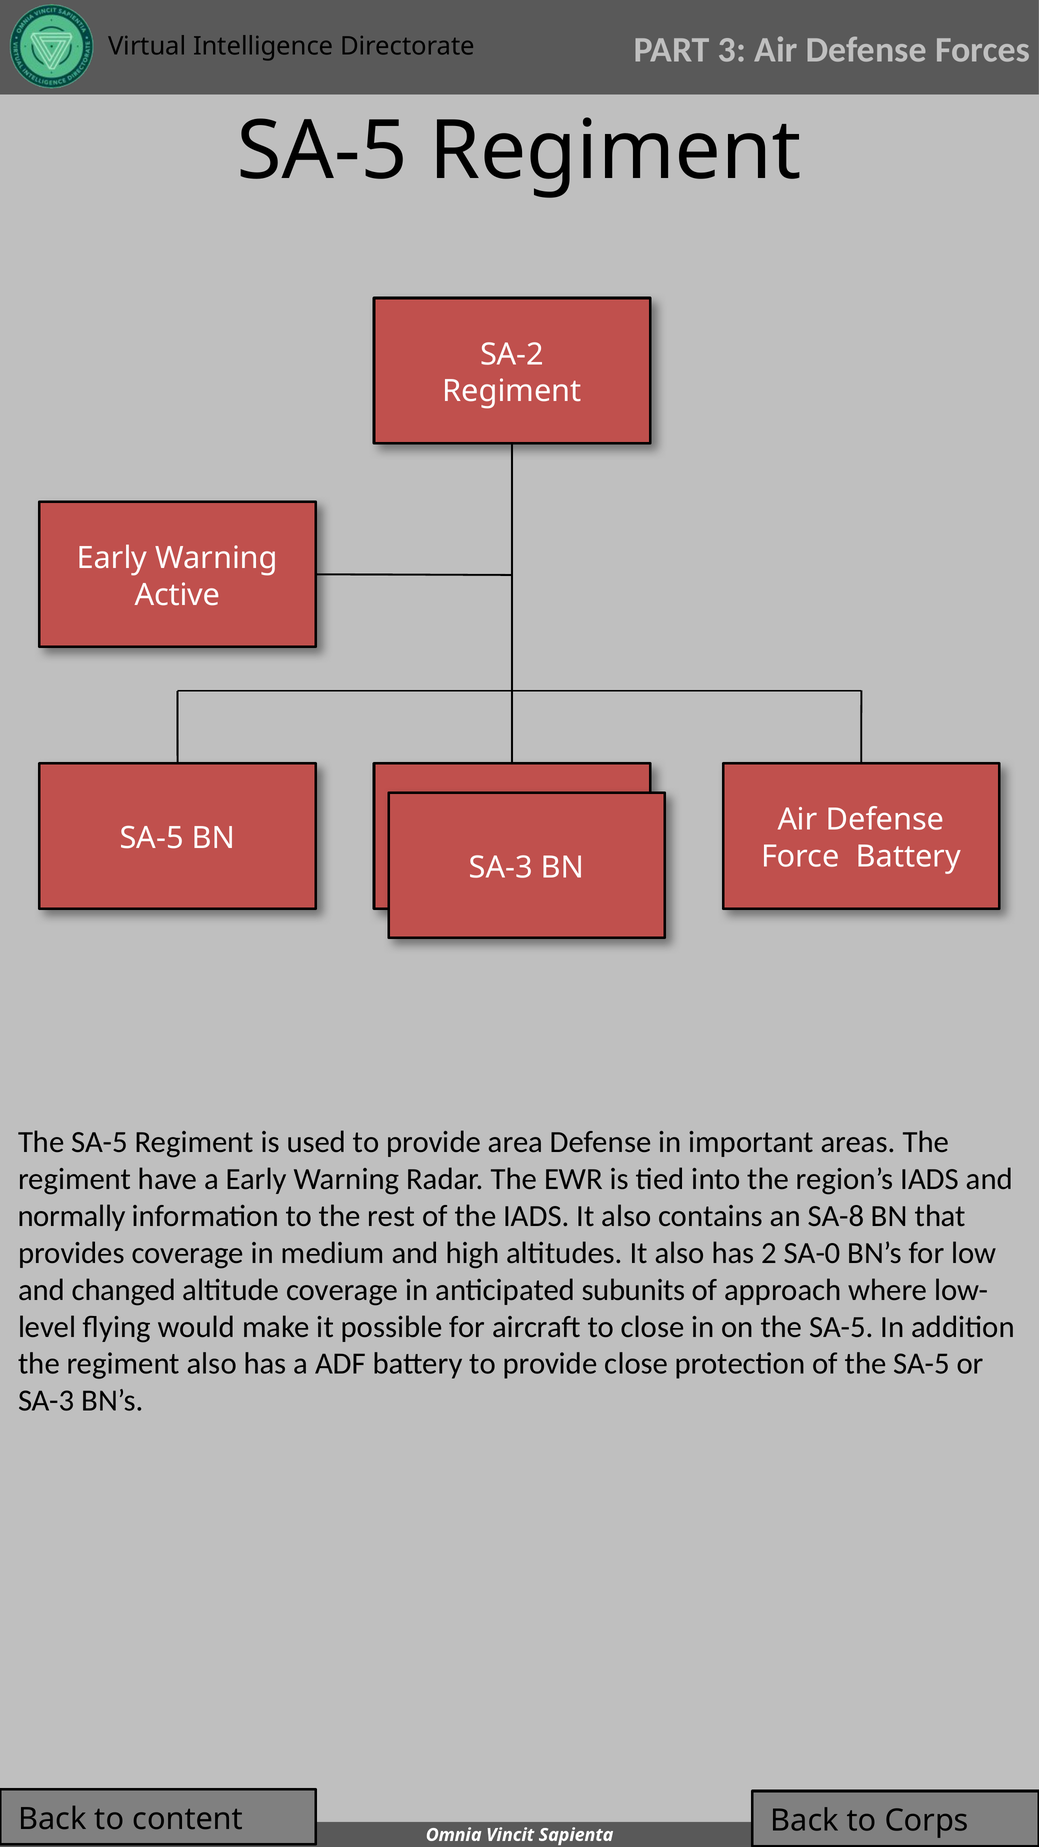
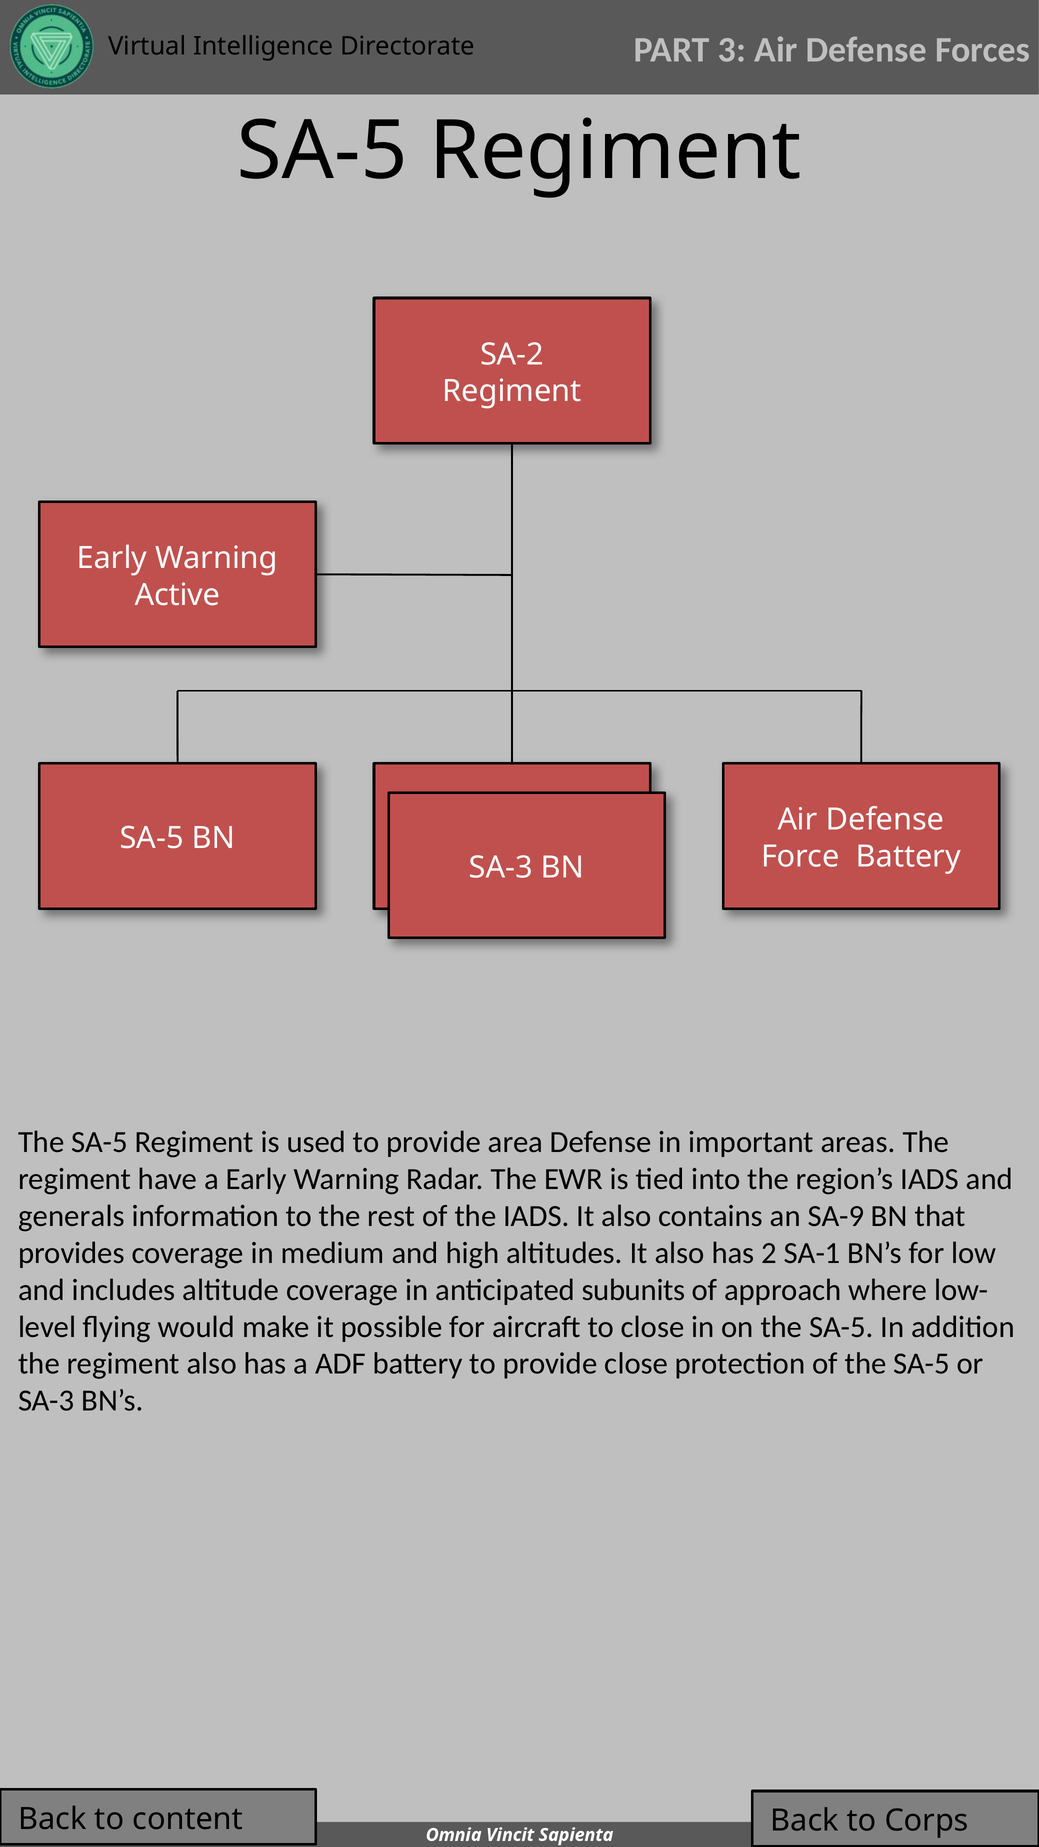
normally: normally -> generals (71, 1216)
SA-8: SA-8 -> SA-9 (836, 1216)
SA-0: SA-0 -> SA-1 (812, 1253)
changed: changed -> includes (124, 1290)
